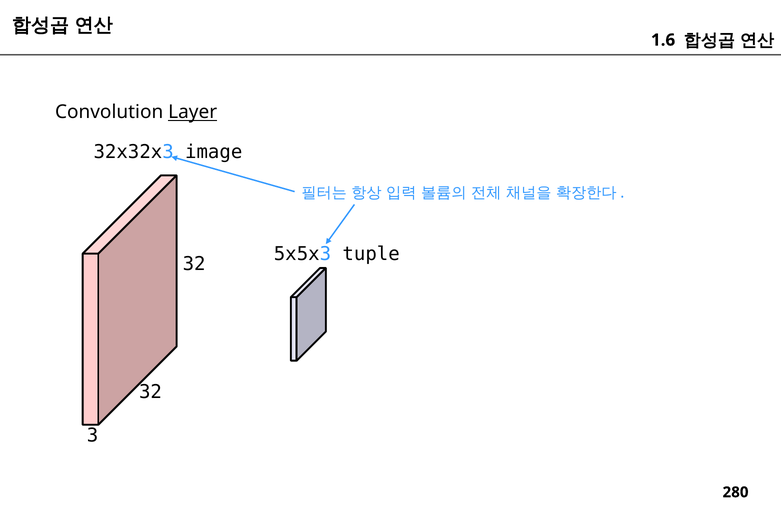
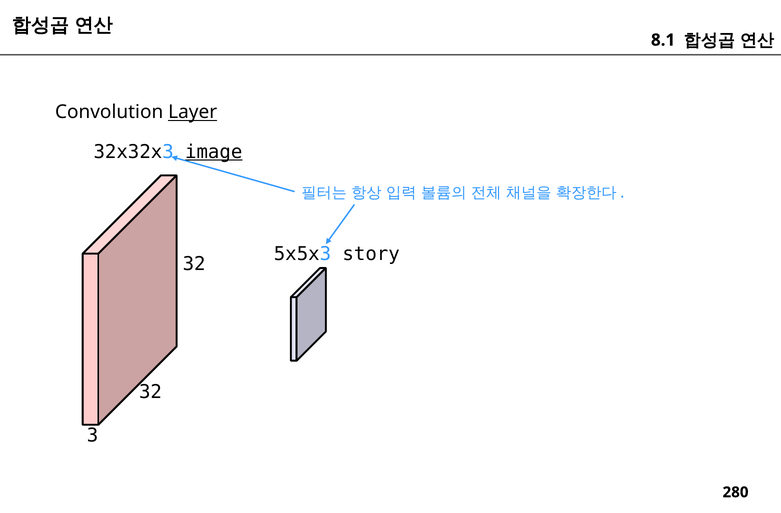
1.6: 1.6 -> 8.1 (663, 40)
image underline: none -> present (214, 152)
tuple: tuple -> story (371, 254)
